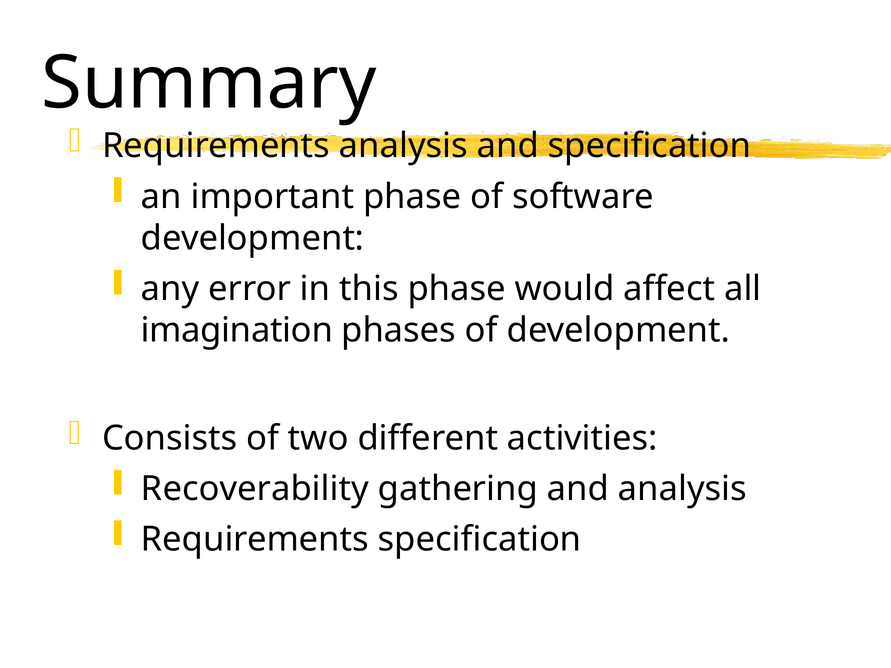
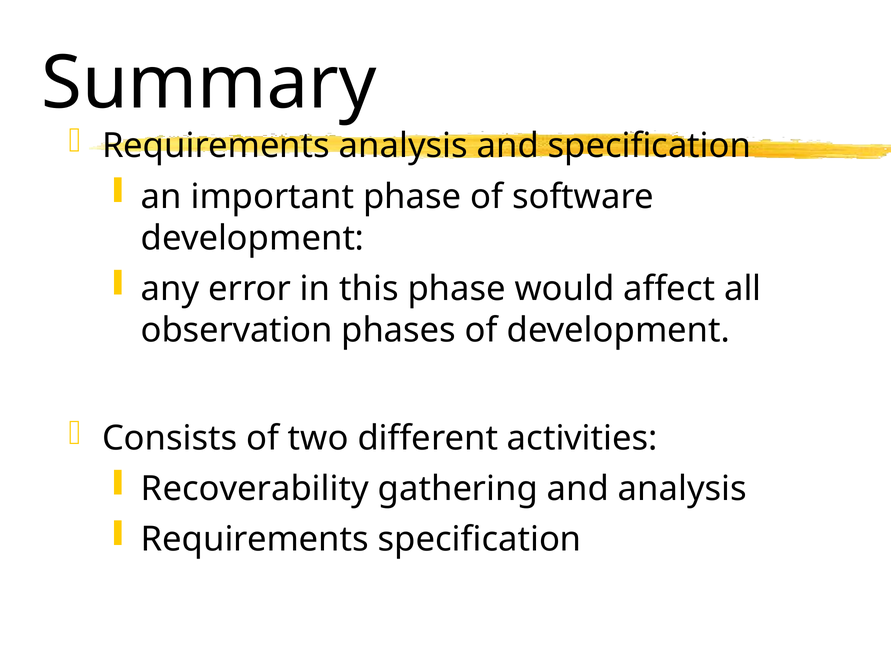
imagination: imagination -> observation (237, 330)
